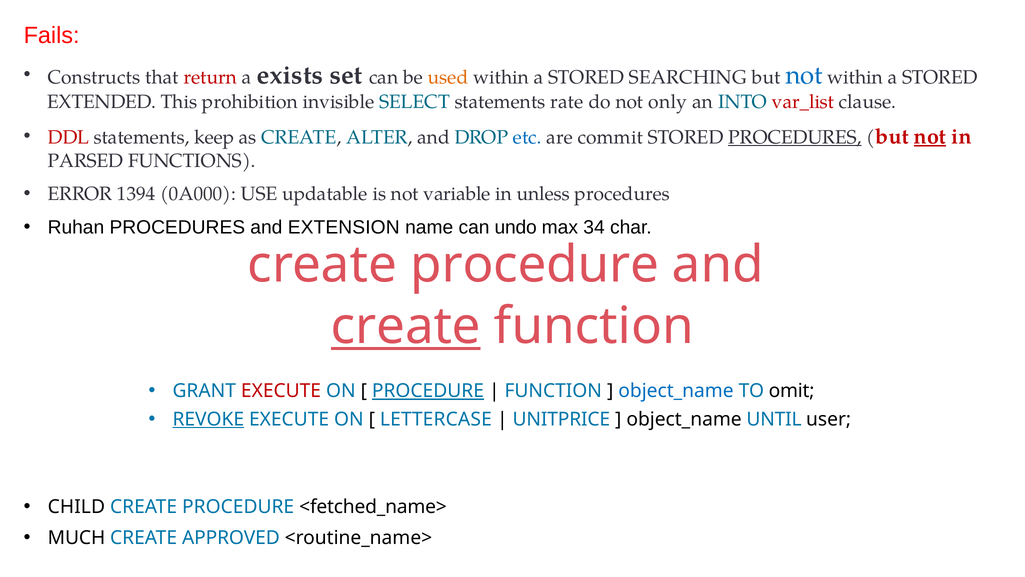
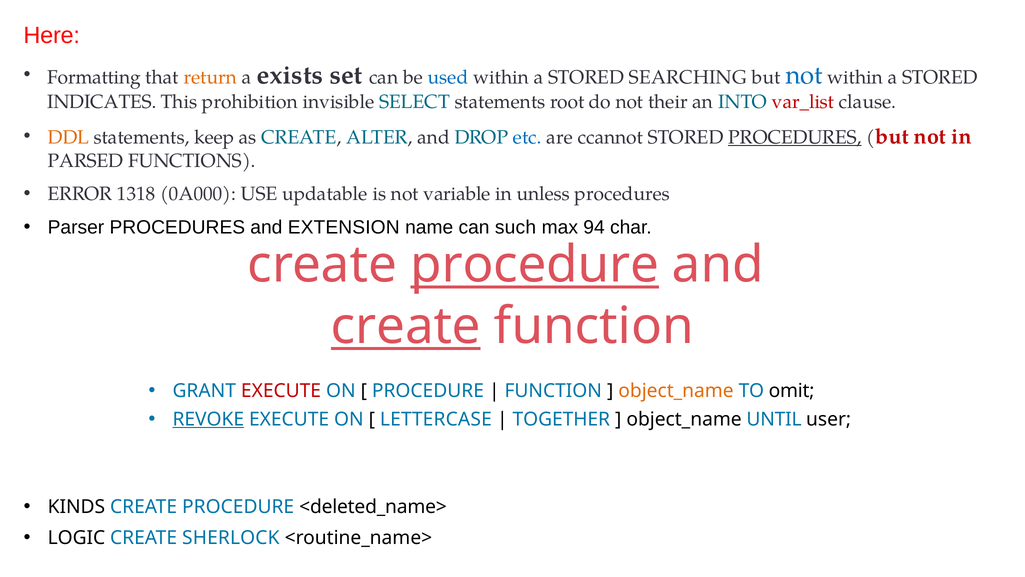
Fails: Fails -> Here (52, 35)
Constructs: Constructs -> Formatting (94, 77)
return colour: red -> orange (210, 77)
used colour: orange -> blue (448, 77)
EXTENDED: EXTENDED -> INDICATES (102, 102)
rate: rate -> root (567, 102)
only: only -> their (668, 102)
DDL colour: red -> orange (68, 137)
commit: commit -> ccannot (610, 137)
not underline: present -> none (930, 136)
1394: 1394 -> 1318 (136, 194)
Ruhan: Ruhan -> Parser (76, 227)
undo: undo -> such (515, 227)
34: 34 -> 94 (594, 227)
procedure underline: none -> present (535, 265)
PROCEDURE underline: present -> none (428, 391)
object_name colour: blue -> orange (676, 391)
UNITPRICE: UNITPRICE -> TOGETHER (561, 419)
CHILD: CHILD -> KINDS (76, 507)
<fetched_name>: <fetched_name> -> <deleted_name> (373, 507)
MUCH: MUCH -> LOGIC (76, 537)
APPROVED: APPROVED -> SHERLOCK (231, 537)
